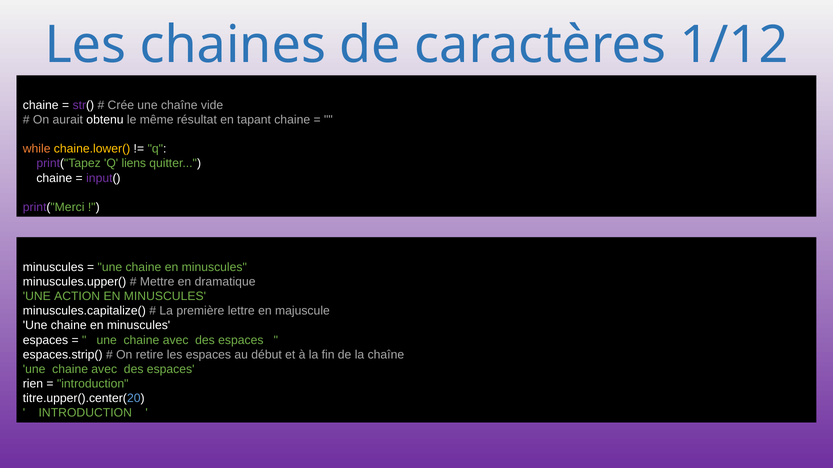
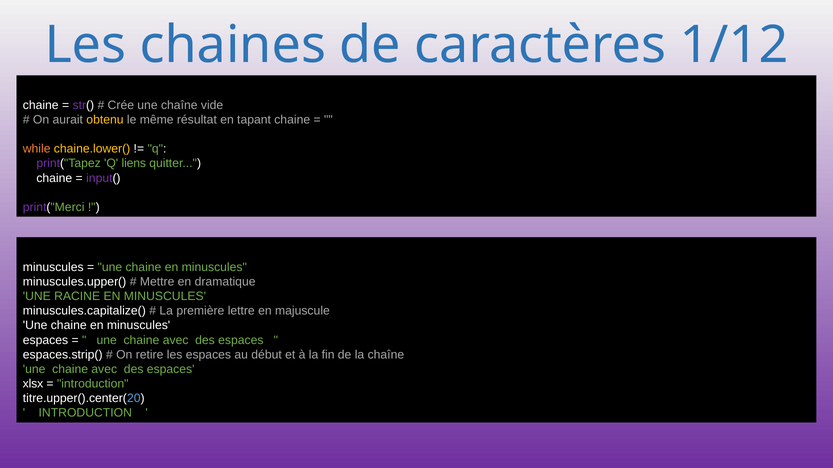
obtenu colour: white -> yellow (105, 120)
ACTION: ACTION -> RACINE (77, 297)
rien: rien -> xlsx (33, 384)
